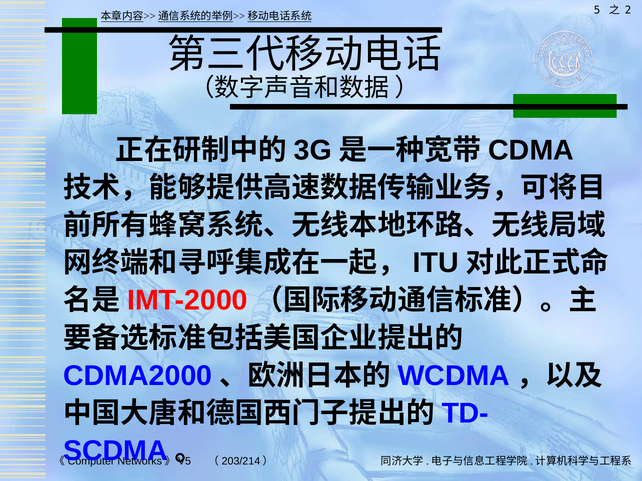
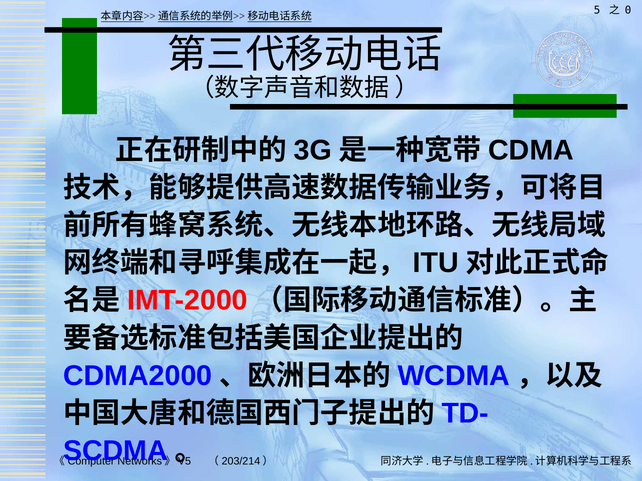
2: 2 -> 0 (628, 10)
